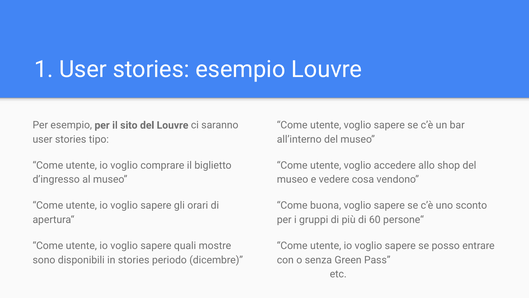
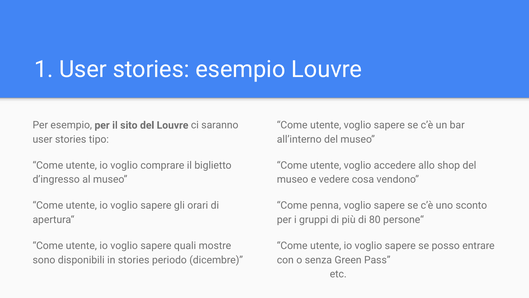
buona: buona -> penna (326, 205)
60: 60 -> 80 (375, 219)
